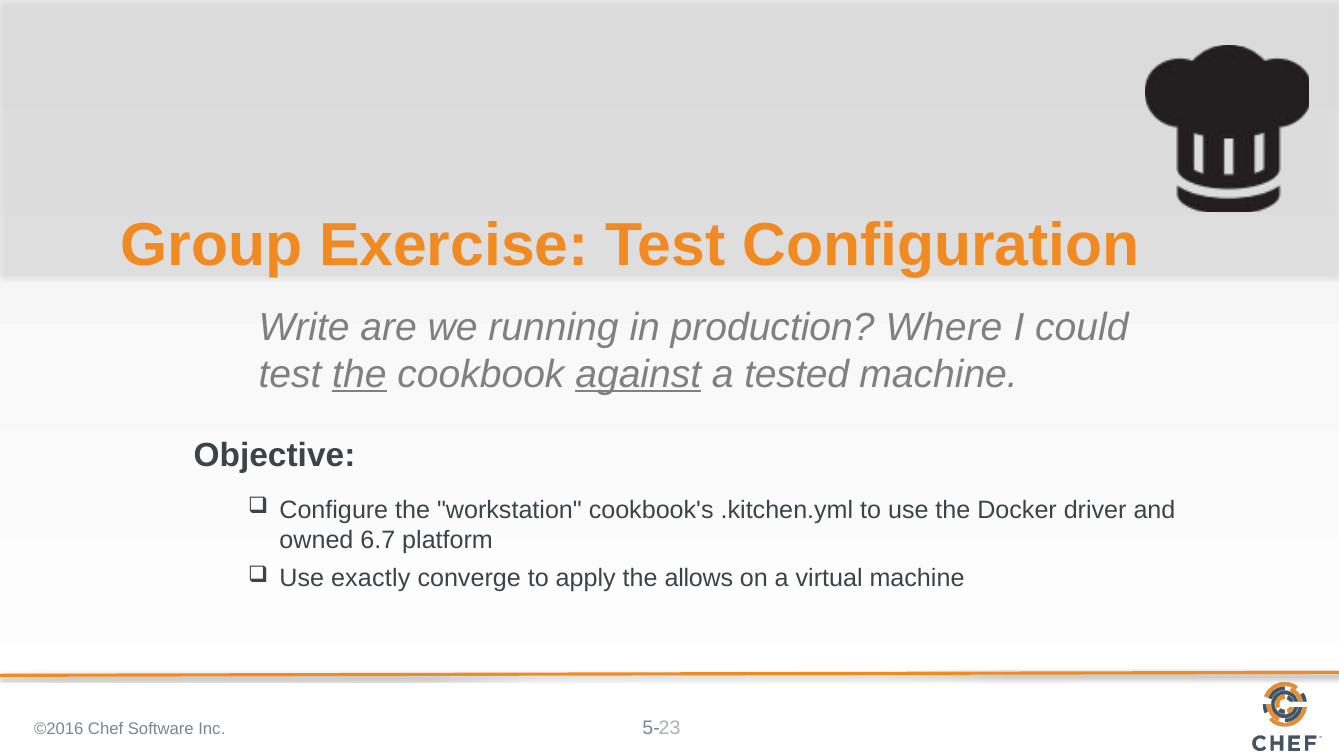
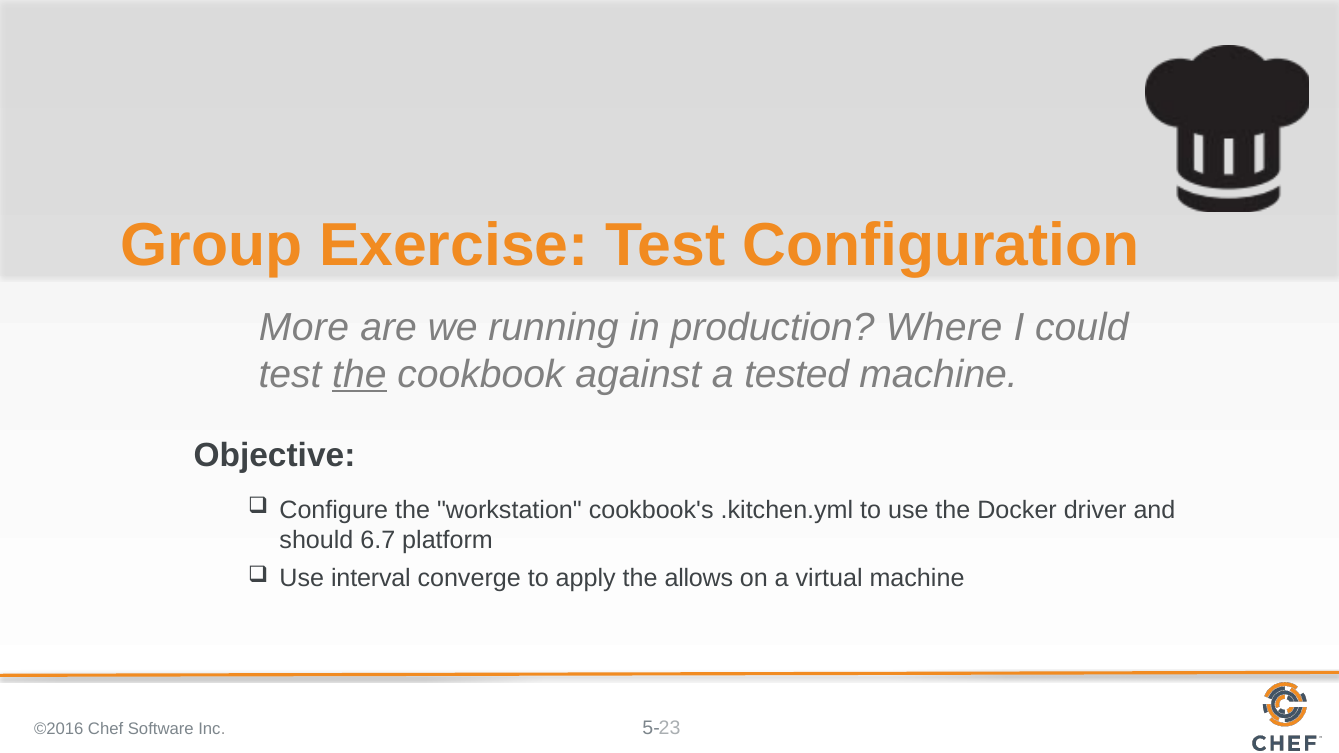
Write: Write -> More (304, 327)
against underline: present -> none (638, 374)
owned: owned -> should (316, 540)
exactly: exactly -> interval (371, 579)
